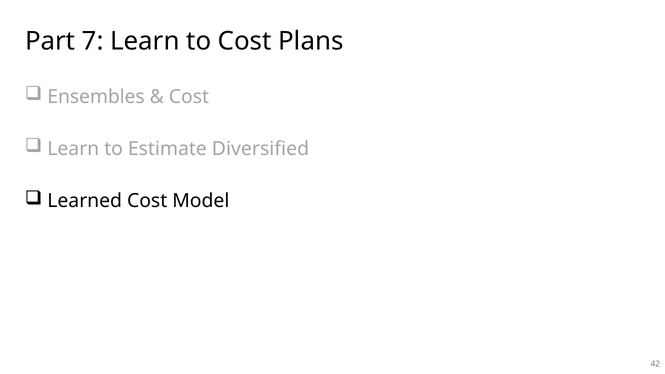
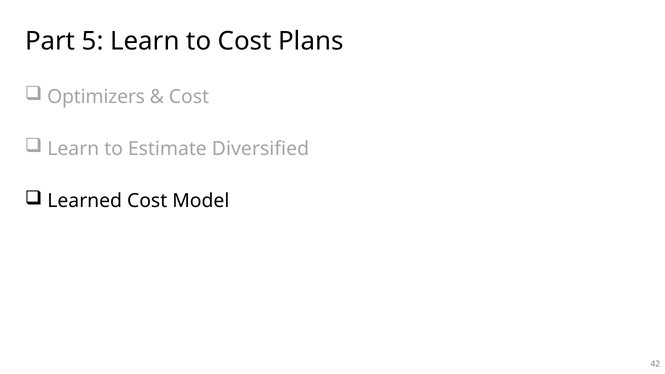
7: 7 -> 5 (93, 41)
Ensembles: Ensembles -> Optimizers (96, 97)
